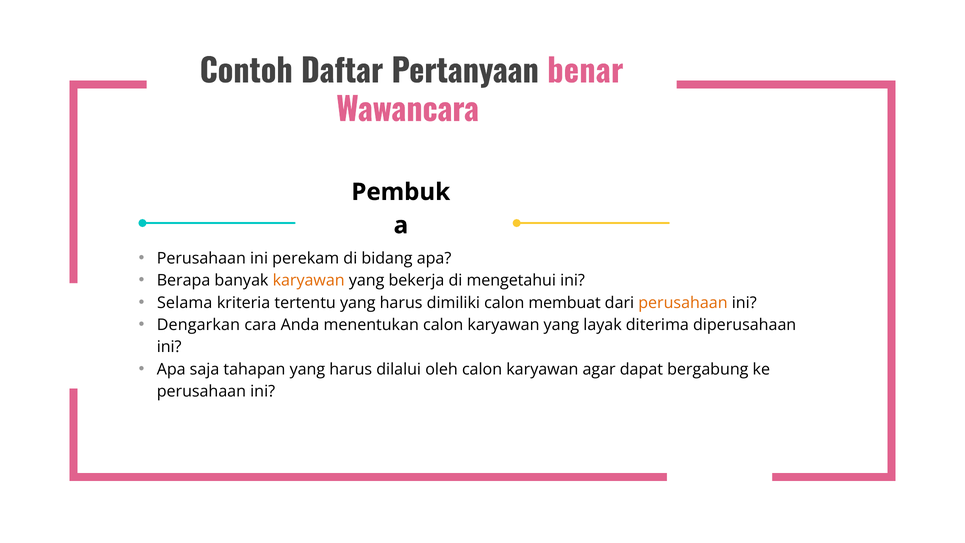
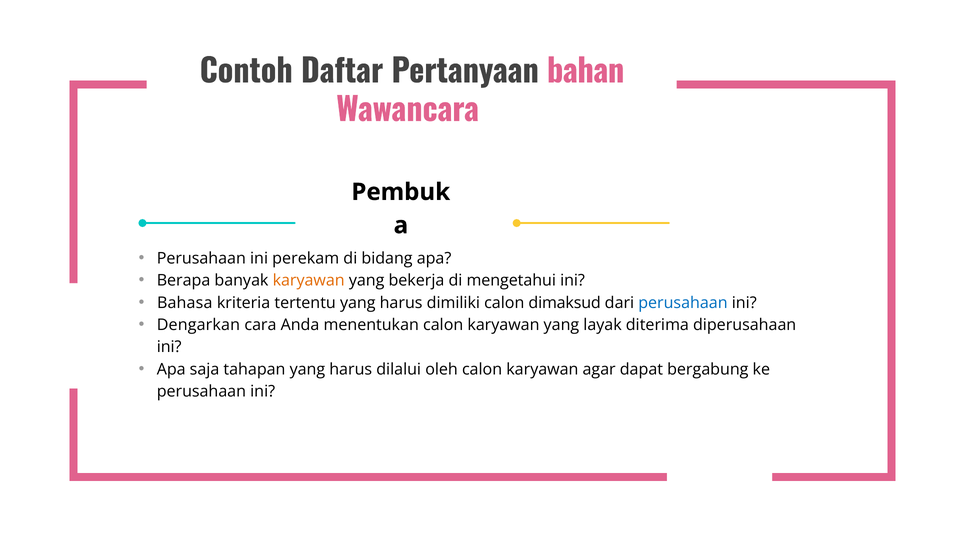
benar: benar -> bahan (586, 72)
Selama: Selama -> Bahasa (185, 303)
membuat: membuat -> dimaksud (565, 303)
perusahaan colour: orange -> blue (683, 303)
